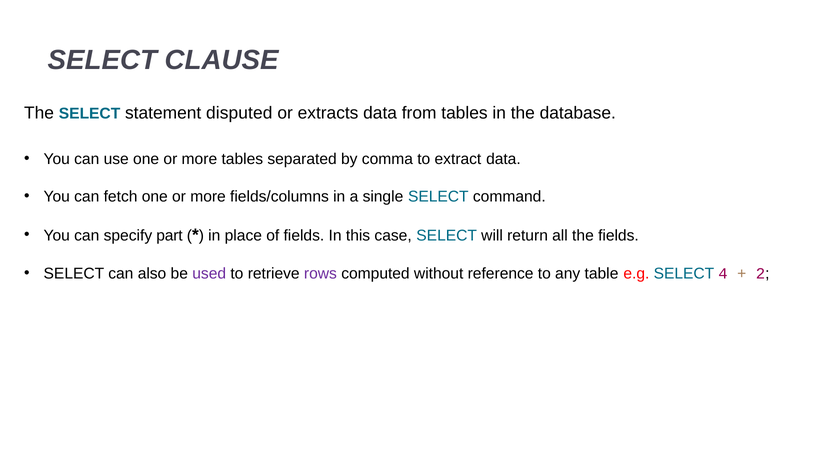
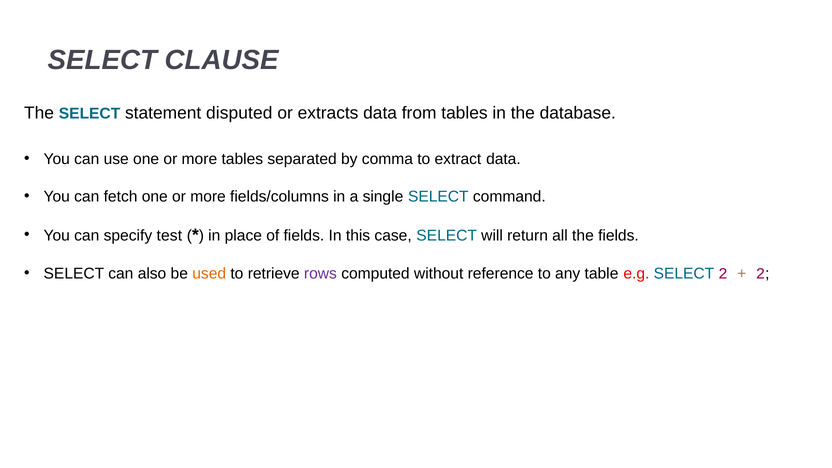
part: part -> test (169, 236)
used colour: purple -> orange (209, 273)
SELECT 4: 4 -> 2 (723, 273)
